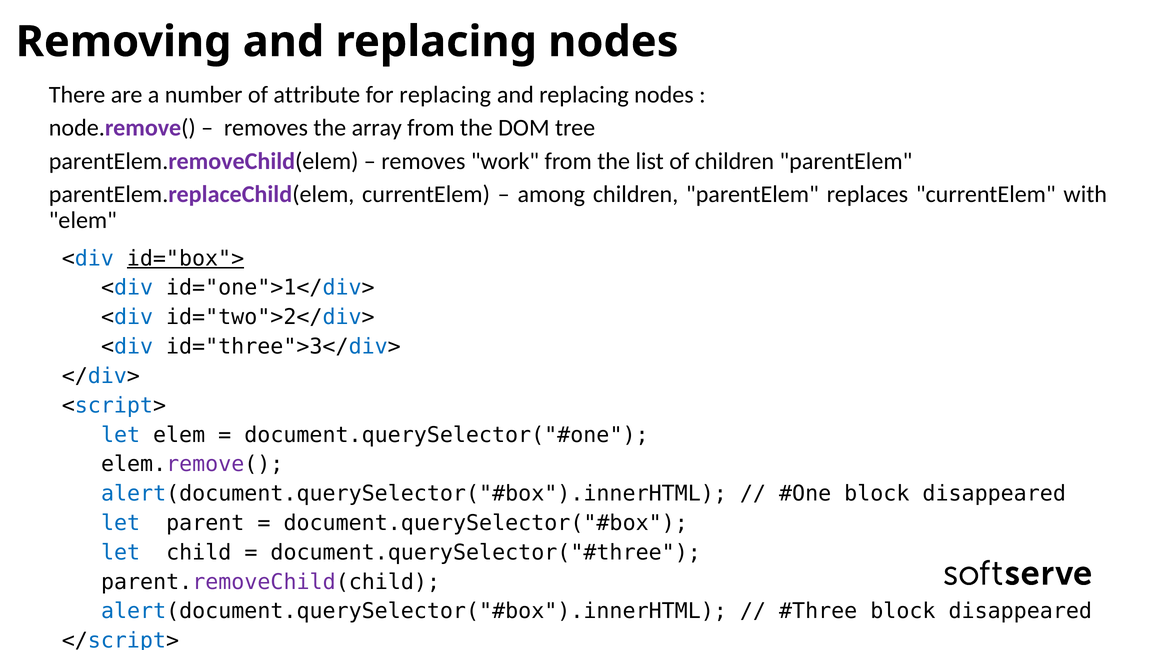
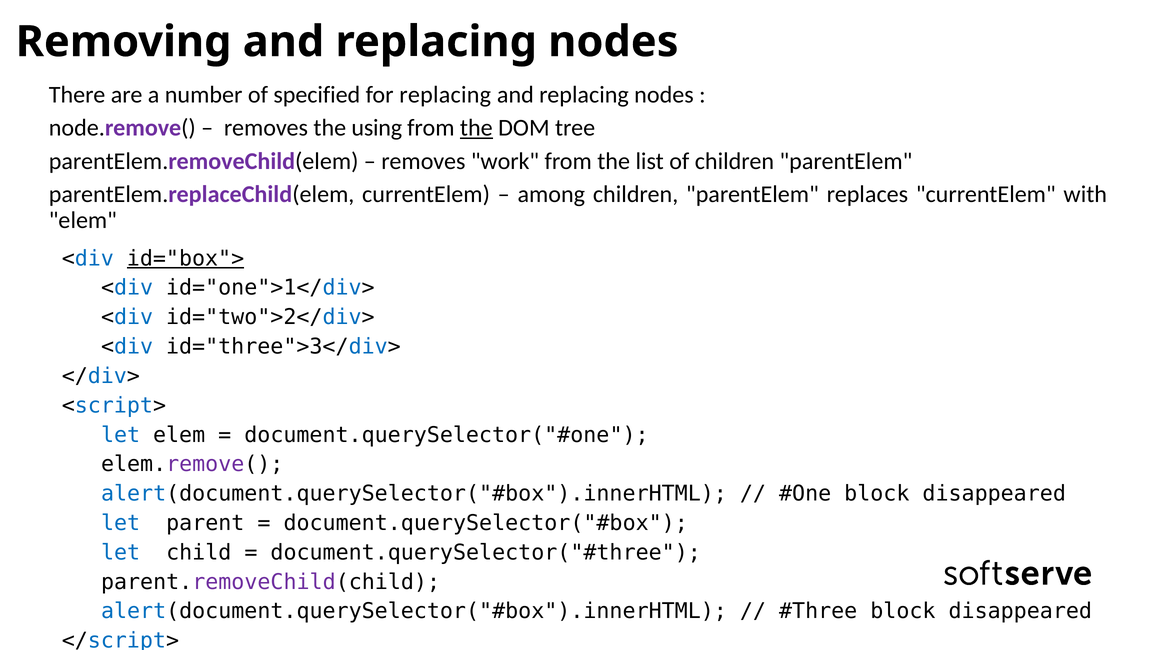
attribute: attribute -> specified (317, 95)
array: array -> using (377, 128)
the underline: none -> present (476, 128)
